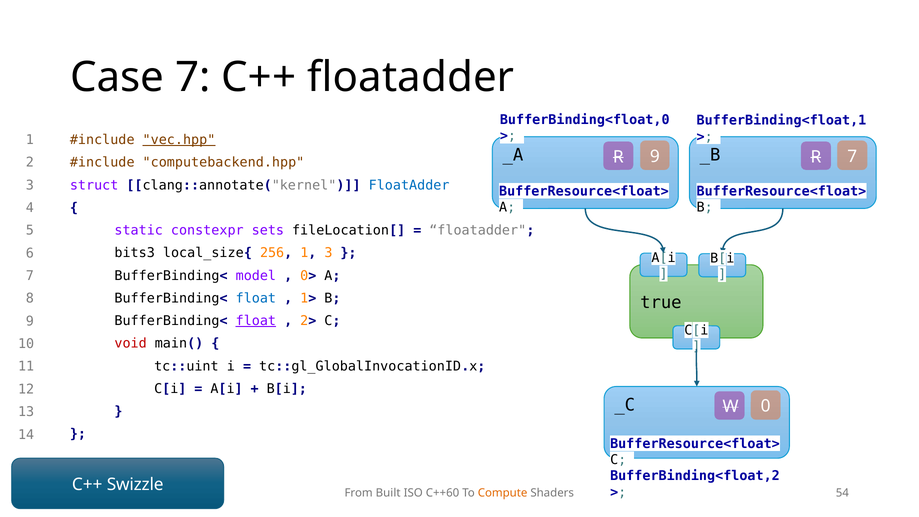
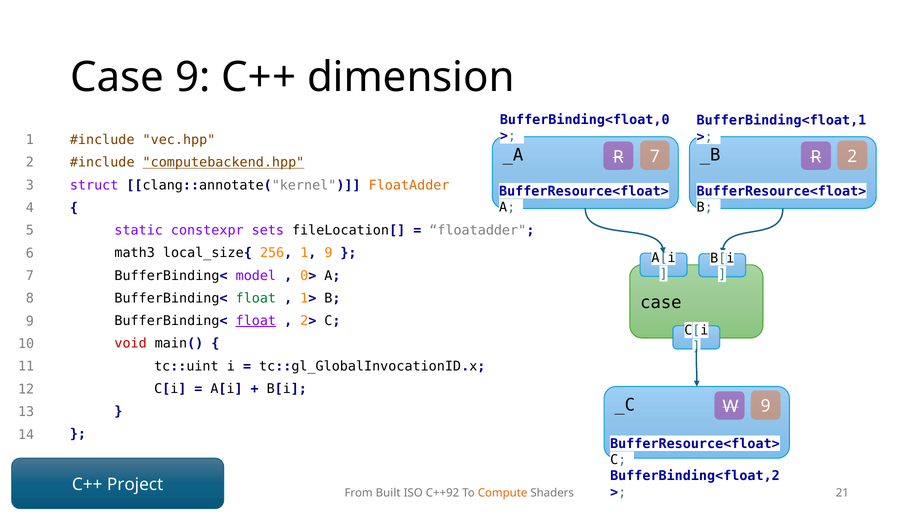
Case 7: 7 -> 9 (193, 77)
C++ floatadder: floatadder -> dimension (411, 77)
vec.hpp underline: present -> none (179, 140)
_A 9: 9 -> 7 (655, 156)
_B 7: 7 -> 2 (852, 156)
computebackend.hpp underline: none -> present (223, 162)
FloatAdder colour: blue -> orange (409, 185)
bits3: bits3 -> math3 (135, 253)
1 3: 3 -> 9 (328, 253)
float colour: blue -> green (256, 298)
true: true -> case (661, 303)
_C 0: 0 -> 9 (766, 406)
Swizzle: Swizzle -> Project (135, 485)
C++60: C++60 -> C++92 (443, 493)
54: 54 -> 21 (842, 493)
